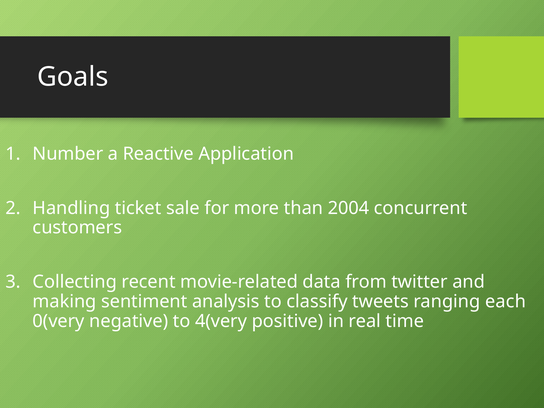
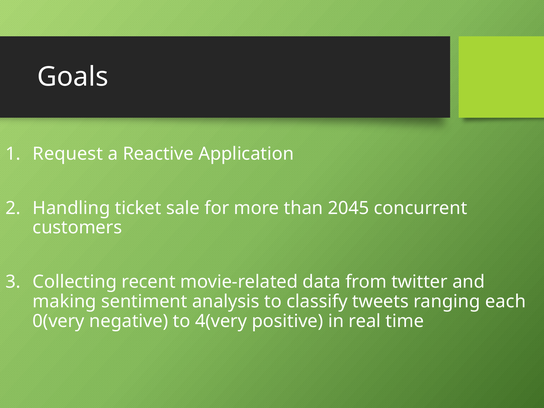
Number: Number -> Request (68, 154)
2004: 2004 -> 2045 (348, 208)
